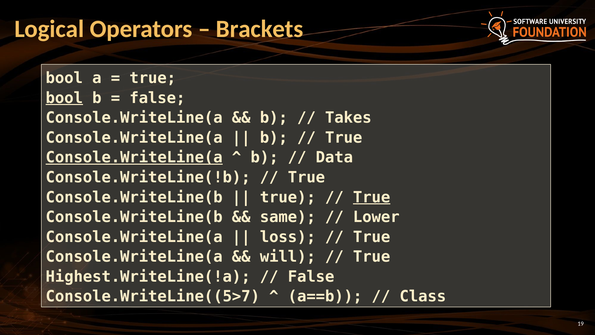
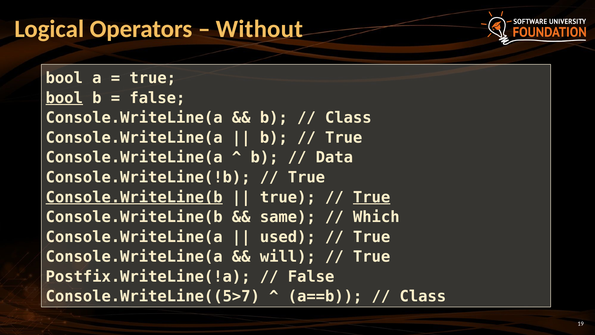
Brackets: Brackets -> Without (259, 29)
Takes: Takes -> Class (348, 118)
Console.WriteLine(a underline: present -> none (134, 157)
Console.WriteLine(b underline: none -> present (134, 197)
Lower: Lower -> Which (376, 217)
loss: loss -> used (288, 237)
Highest.WriteLine(!a: Highest.WriteLine(!a -> Postfix.WriteLine(!a (148, 276)
